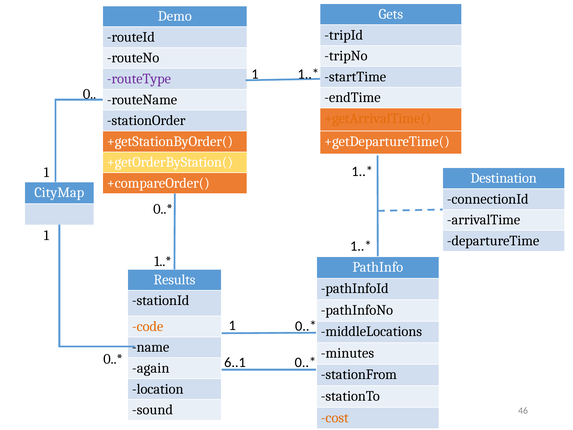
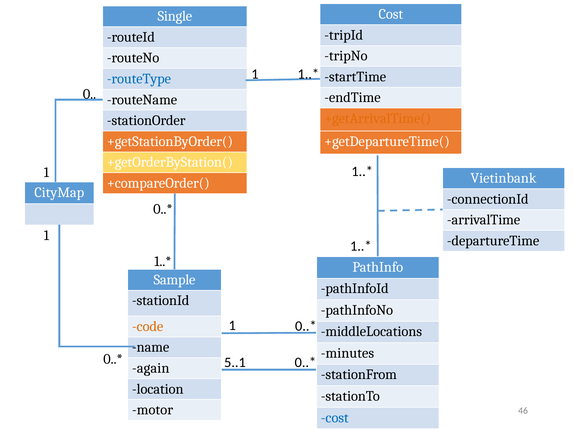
Gets: Gets -> Cost (391, 14)
Demo: Demo -> Single (175, 16)
routeType colour: purple -> blue (139, 79)
Destination: Destination -> Vietinbank (503, 178)
Results: Results -> Sample (174, 280)
6..1: 6..1 -> 5..1 (235, 362)
sound: sound -> motor (152, 410)
cost colour: orange -> blue (335, 417)
